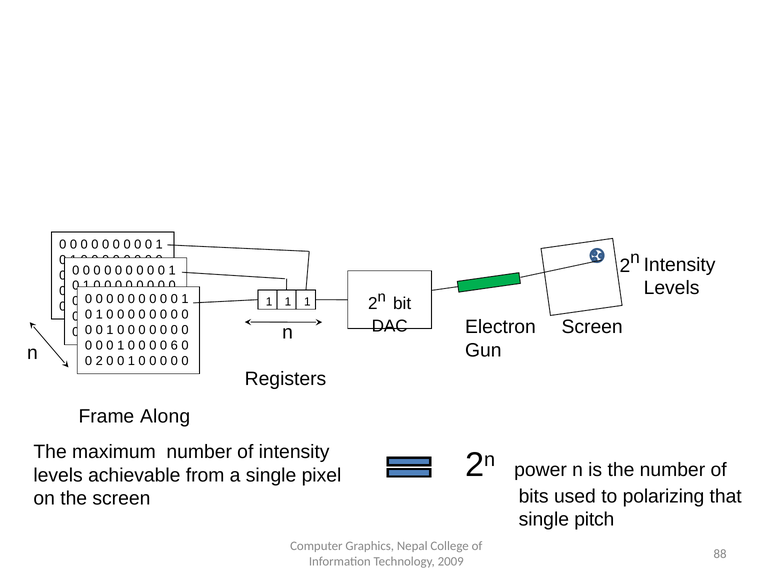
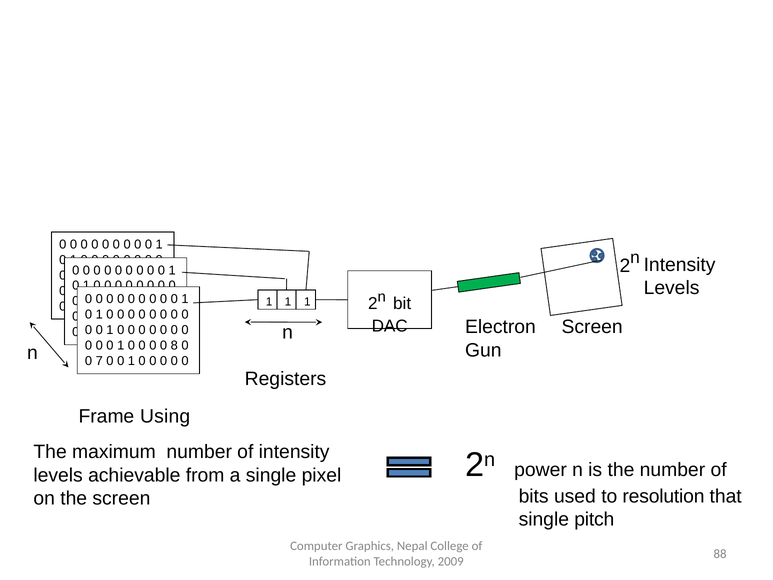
6: 6 -> 8 (174, 345)
0 2: 2 -> 7 (99, 361)
Along: Along -> Using (165, 416)
polarizing: polarizing -> resolution (664, 496)
